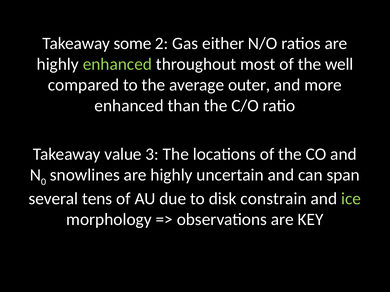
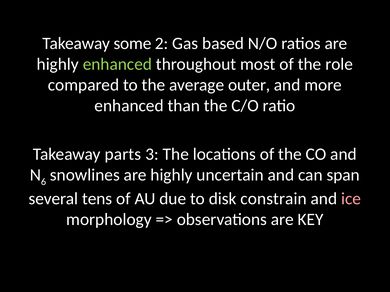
either: either -> based (223, 44)
well: well -> role (339, 64)
value: value -> parts (123, 155)
0: 0 -> 6 (44, 182)
ice colour: light green -> pink (351, 199)
